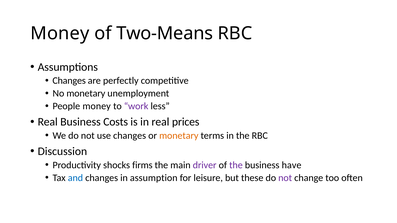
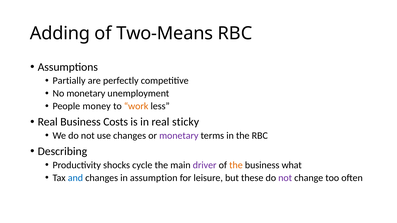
Money: Money -> Adding (60, 33)
Changes: Changes -> Partially (69, 81)
work colour: purple -> orange (136, 106)
prices: prices -> sticky (186, 122)
monetary colour: orange -> purple (179, 136)
Discussion: Discussion -> Describing (62, 152)
firms: firms -> cycle (142, 165)
the colour: purple -> orange (236, 165)
have: have -> what (292, 165)
